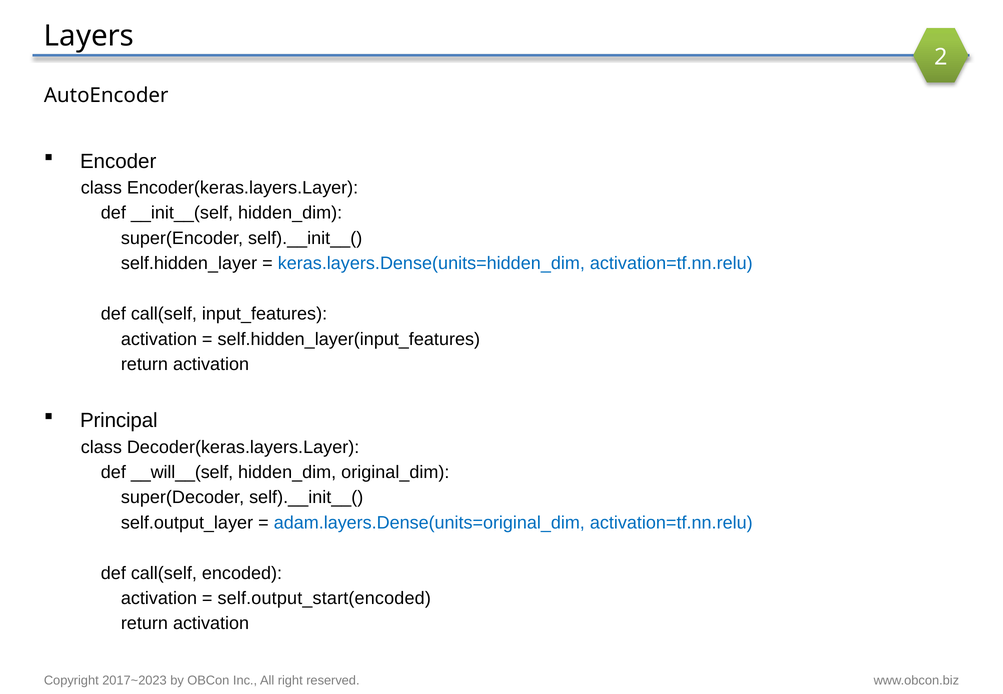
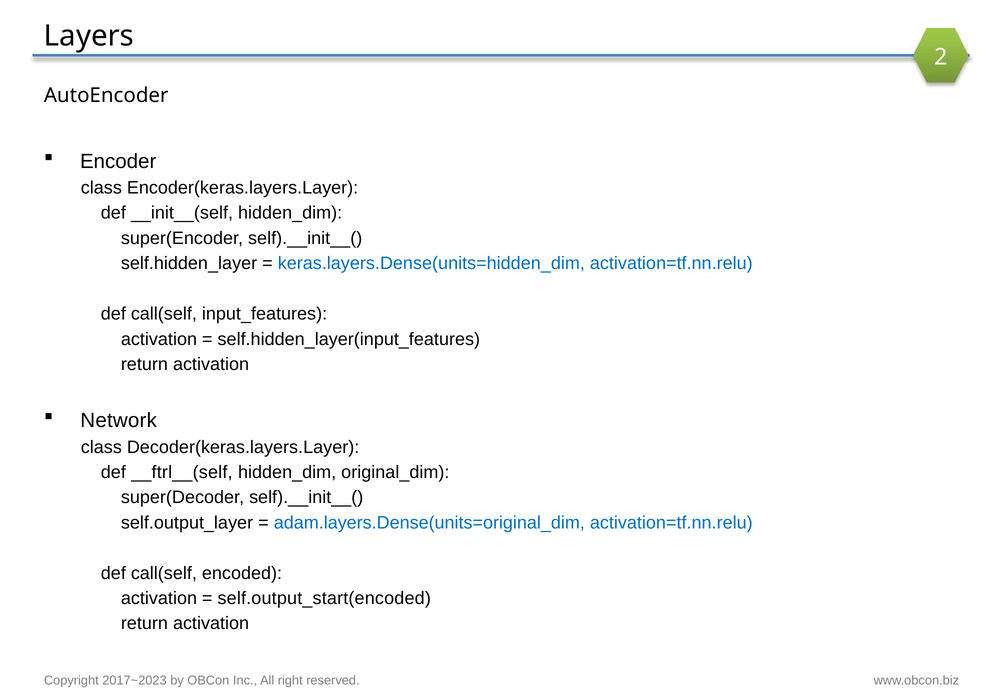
Principal: Principal -> Network (119, 421)
__will__(self: __will__(self -> __ftrl__(self (182, 473)
